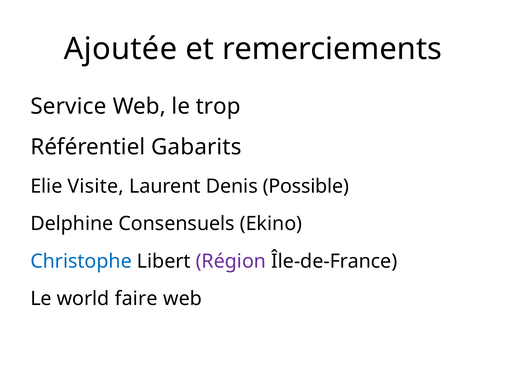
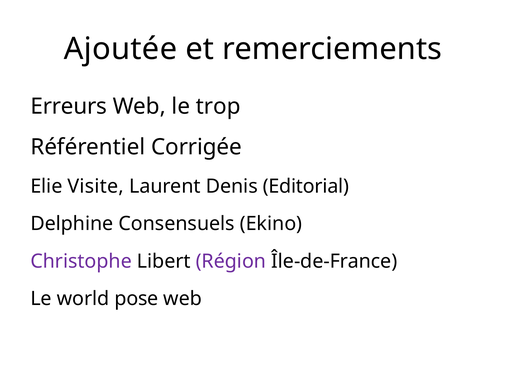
Service: Service -> Erreurs (69, 106)
Gabarits: Gabarits -> Corrigée (196, 147)
Possible: Possible -> Editorial (306, 186)
Christophe colour: blue -> purple (81, 261)
faire: faire -> pose (136, 298)
